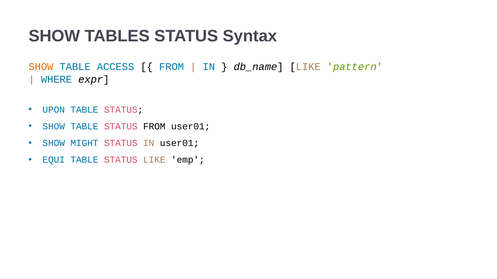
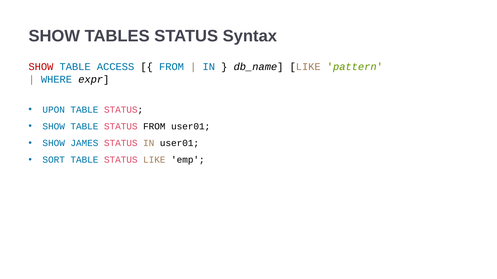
SHOW colour: orange -> red (41, 67)
MIGHT: MIGHT -> JAMES (84, 143)
EQUI: EQUI -> SORT (54, 160)
